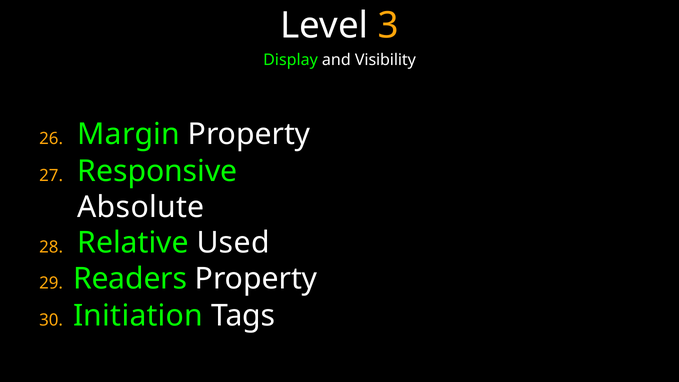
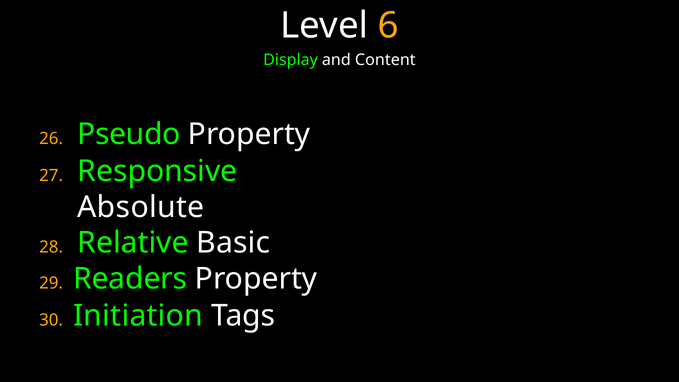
3: 3 -> 6 (389, 26)
Visibility: Visibility -> Content (385, 60)
Margin: Margin -> Pseudo (129, 134)
Used: Used -> Basic (233, 243)
